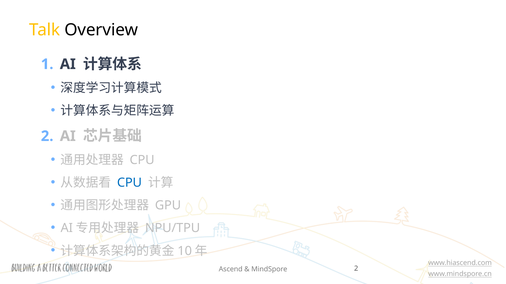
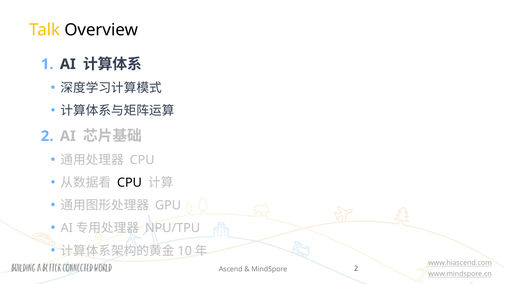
CPU colour: blue -> black (129, 183)
